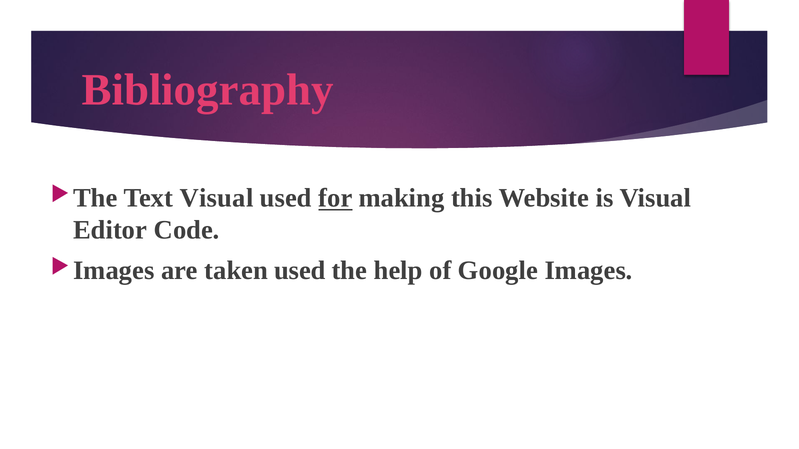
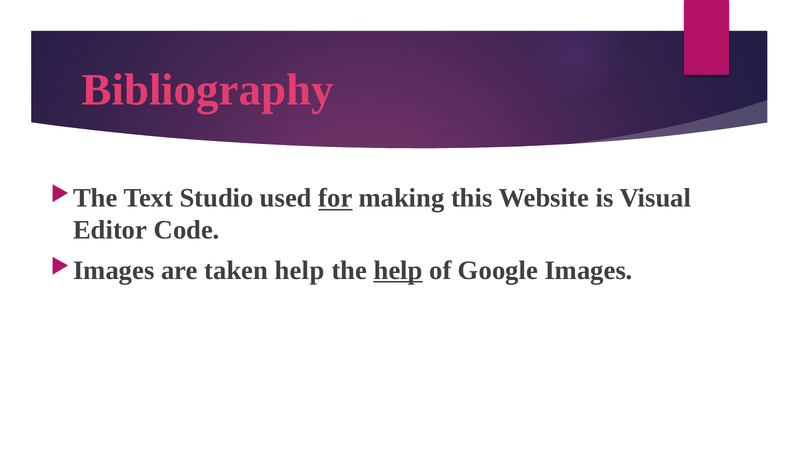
Text Visual: Visual -> Studio (217, 198)
taken used: used -> help (300, 271)
help underline: none -> present (398, 271)
